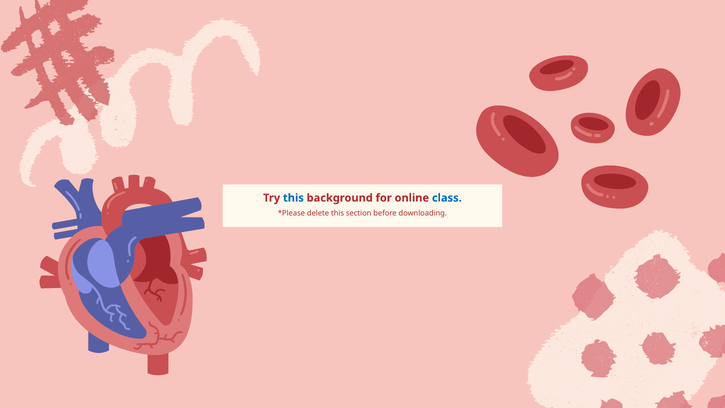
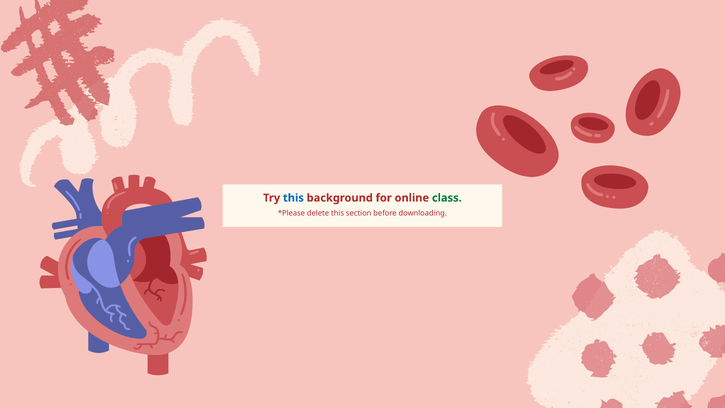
class colour: blue -> green (447, 198)
